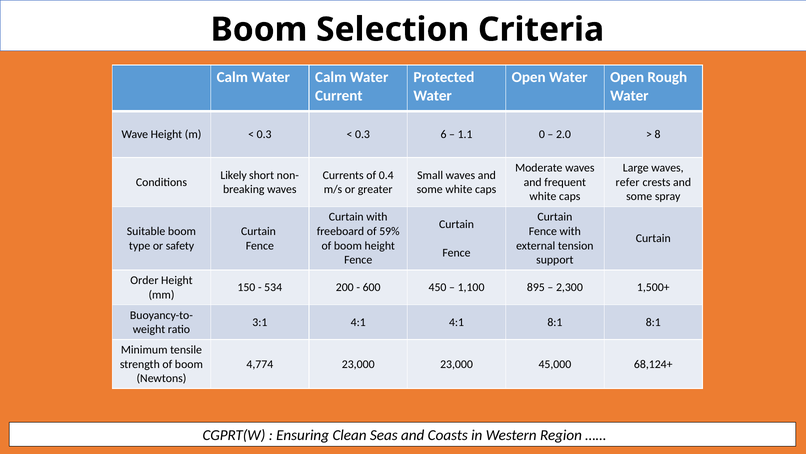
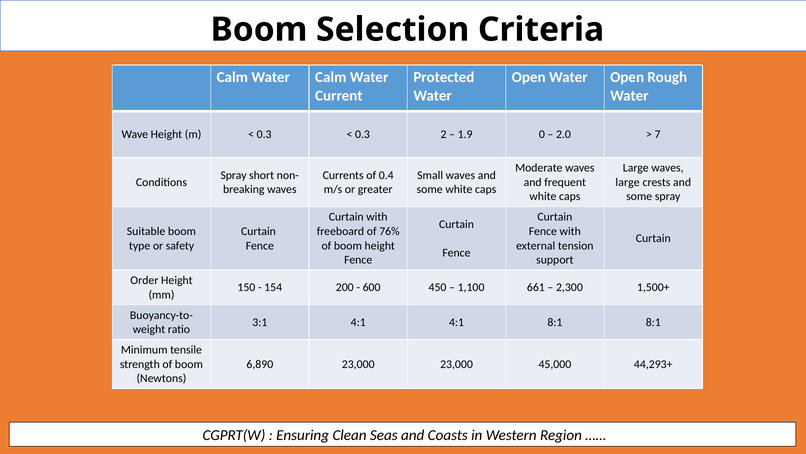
6: 6 -> 2 (443, 134)
1.1: 1.1 -> 1.9 (465, 134)
8: 8 -> 7 (657, 134)
Likely: Likely -> Spray (234, 175)
refer: refer -> large (628, 182)
59%: 59% -> 76% (389, 231)
534: 534 -> 154 (273, 287)
895: 895 -> 661 (536, 287)
4,774: 4,774 -> 6,890 (260, 364)
68,124+: 68,124+ -> 44,293+ (653, 364)
